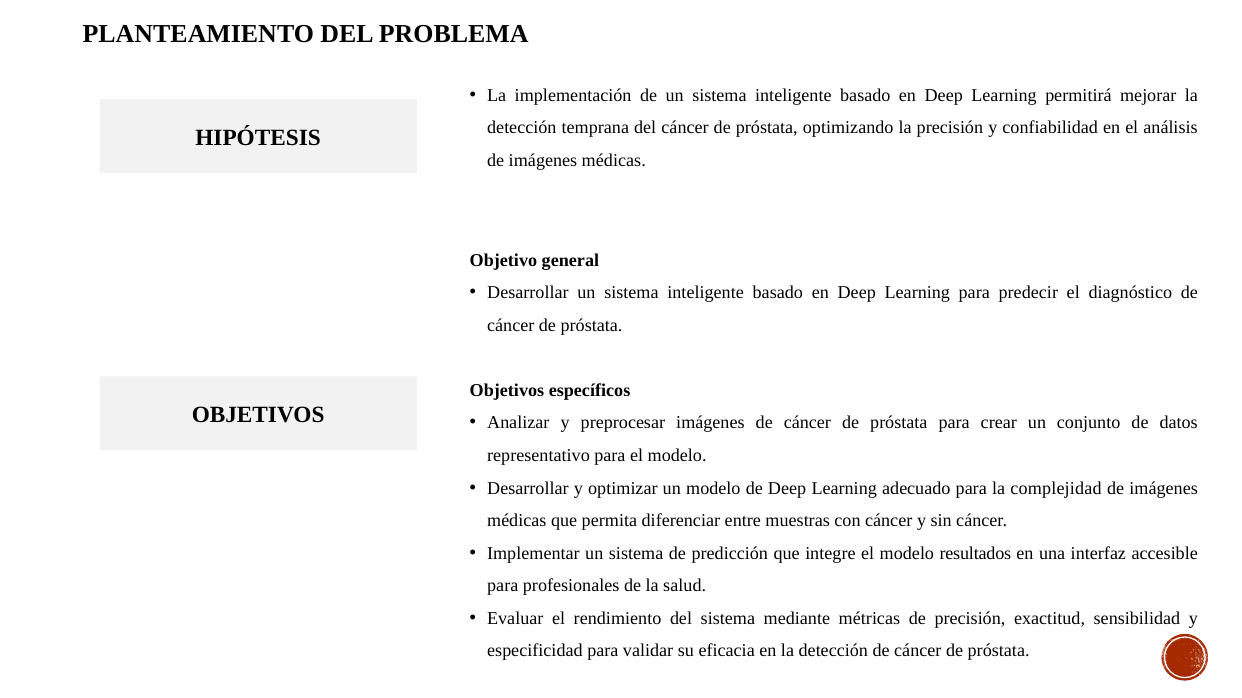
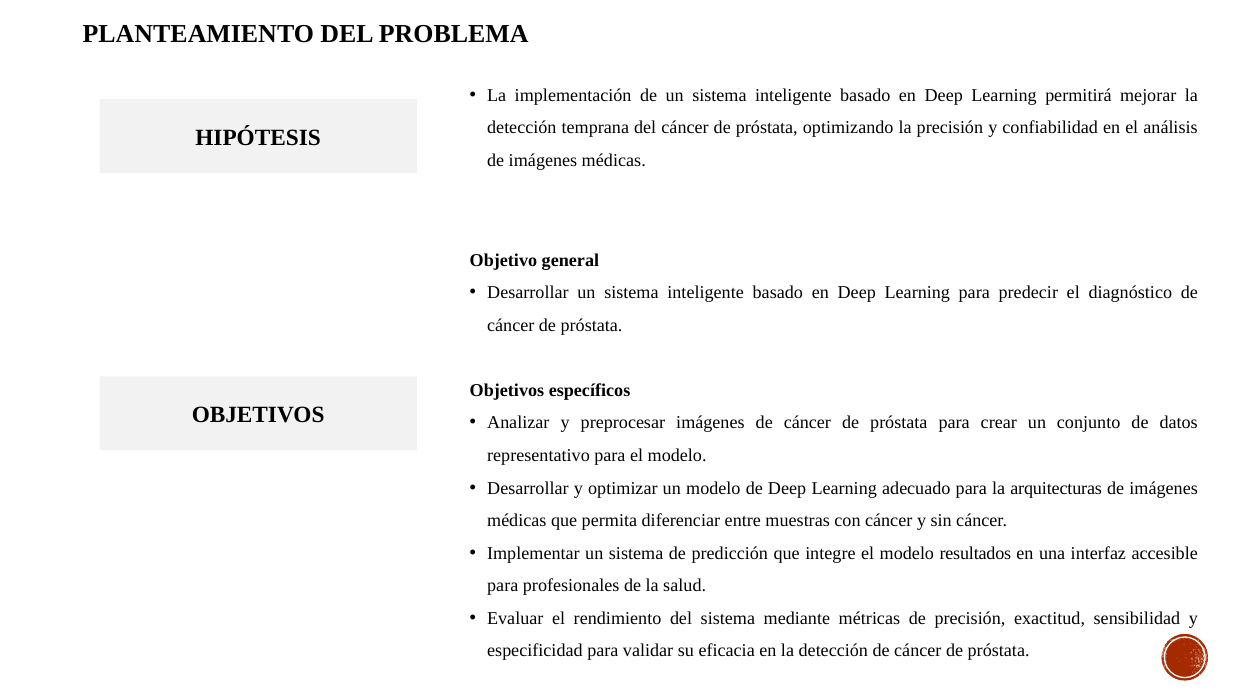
complejidad: complejidad -> arquitecturas (1056, 488)
